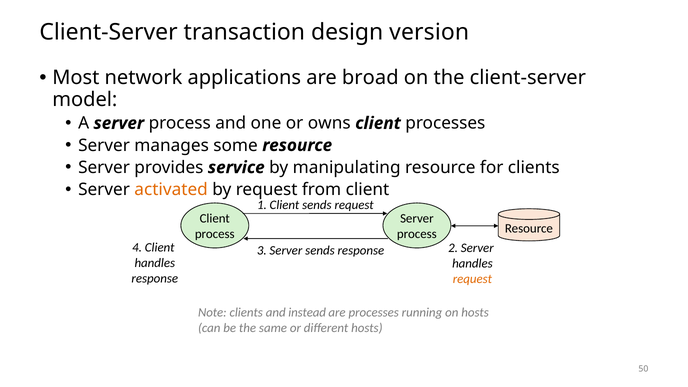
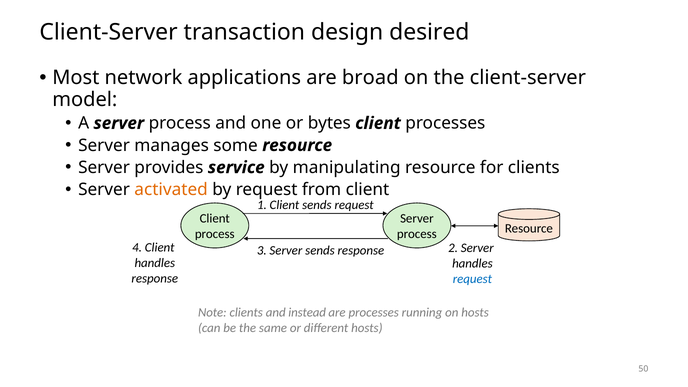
version: version -> desired (429, 32)
owns: owns -> bytes (329, 123)
request colour: orange -> blue (472, 279)
